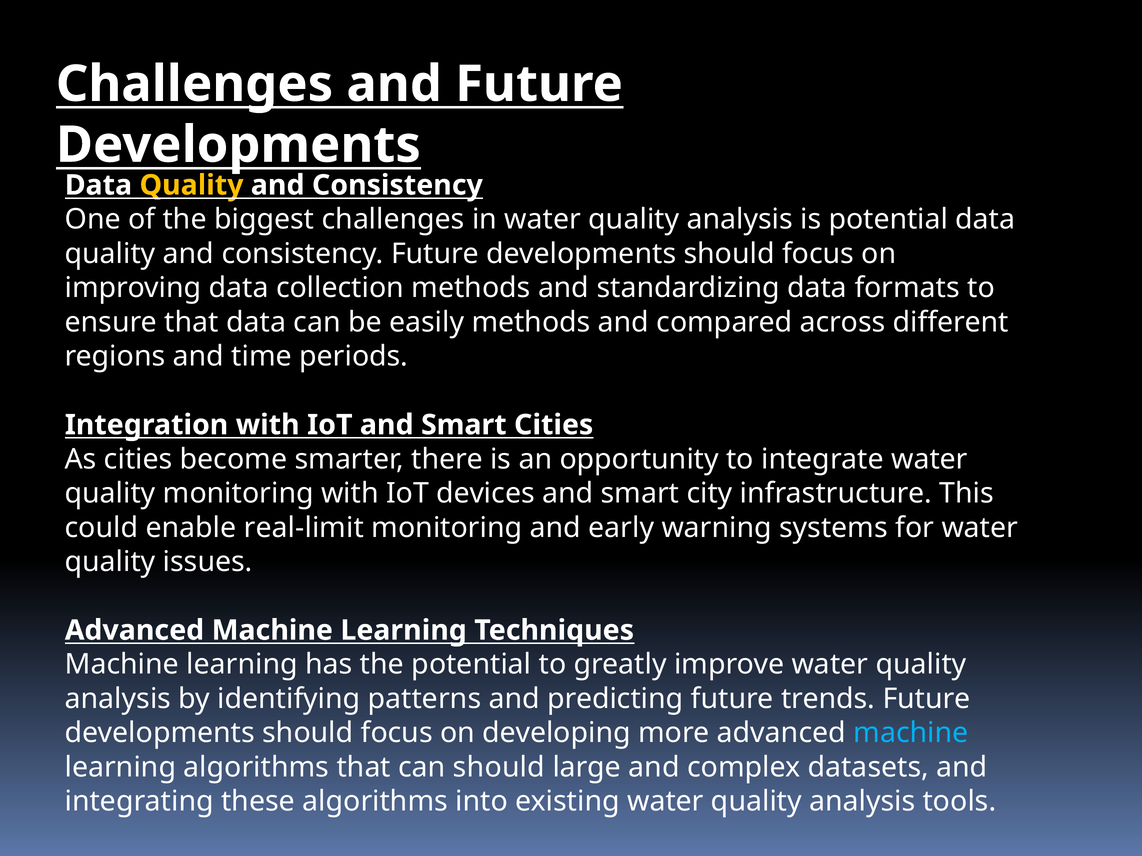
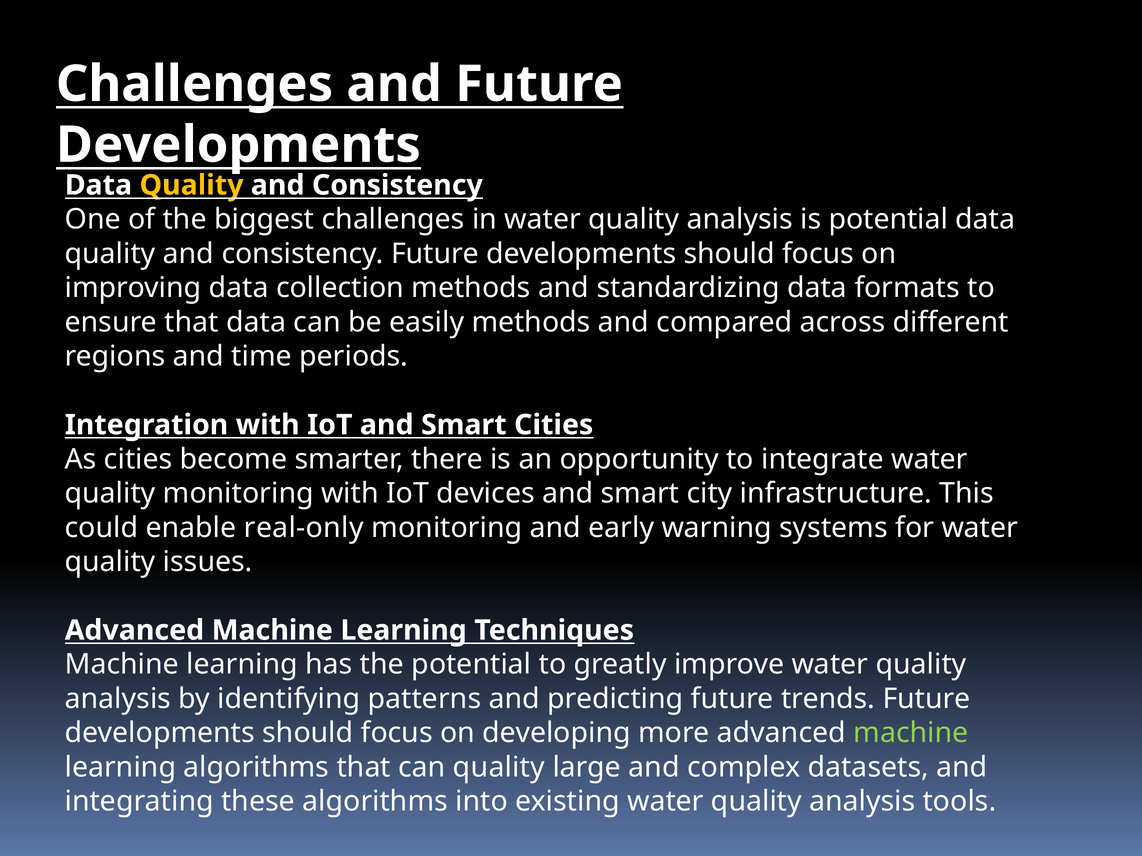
real-limit: real-limit -> real-only (304, 528)
machine colour: light blue -> light green (911, 733)
can should: should -> quality (499, 768)
